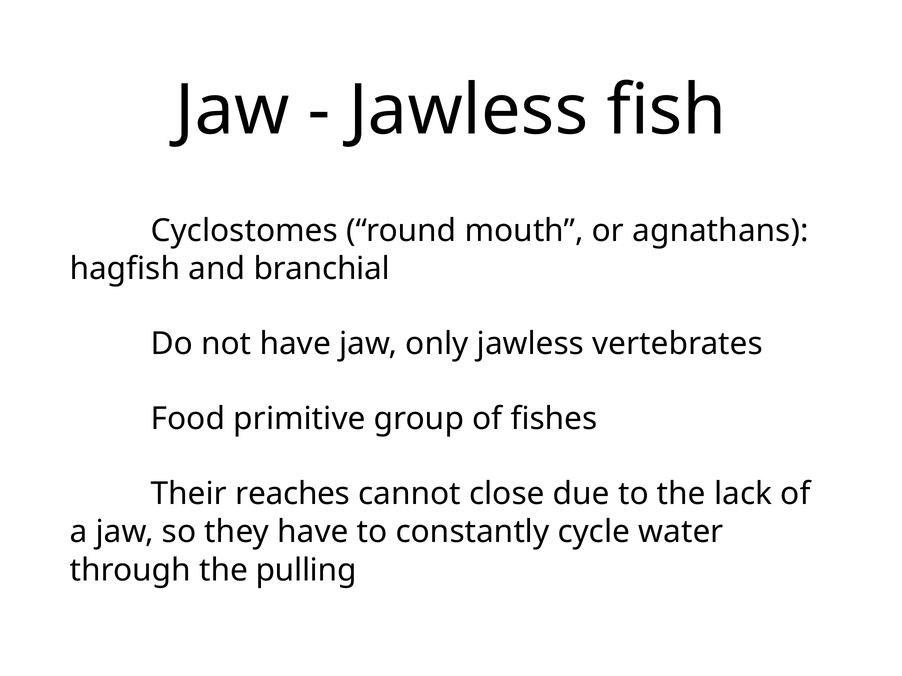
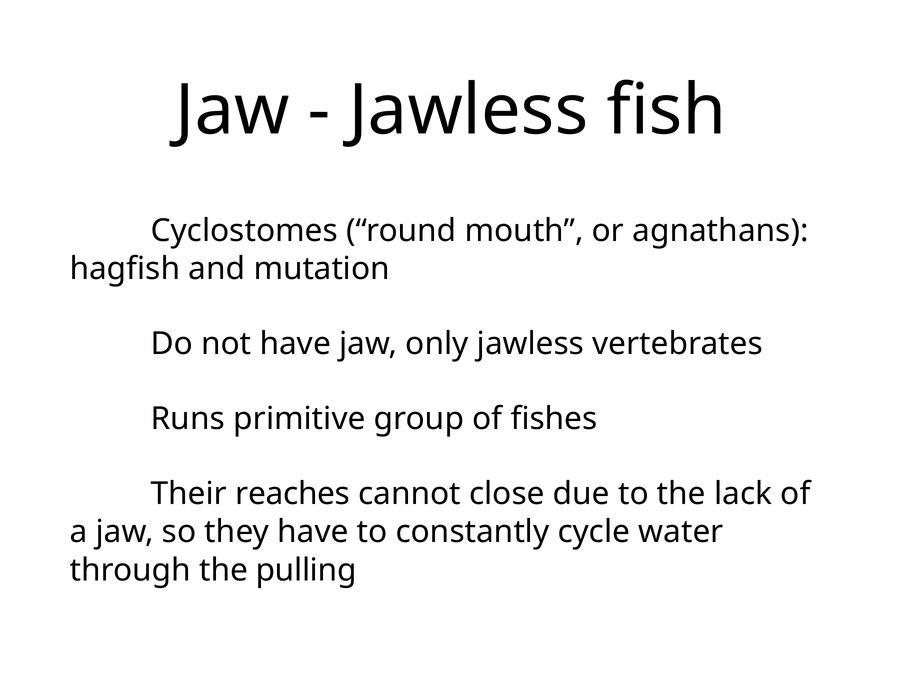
branchial: branchial -> mutation (322, 269)
Food: Food -> Runs (188, 419)
